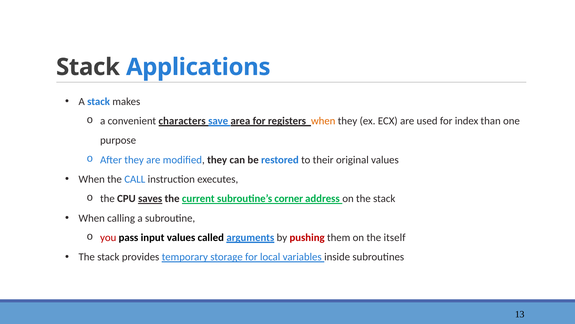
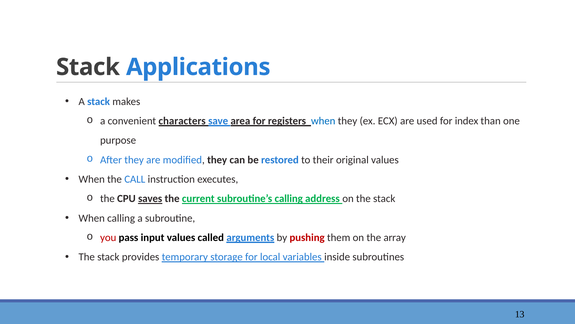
when colour: orange -> blue (323, 121)
subroutine’s corner: corner -> calling (289, 198)
itself: itself -> array (395, 237)
